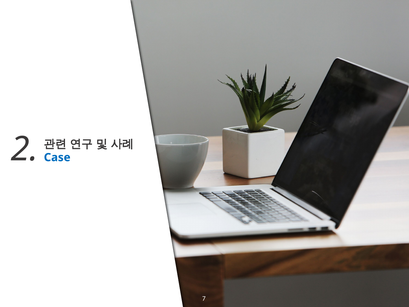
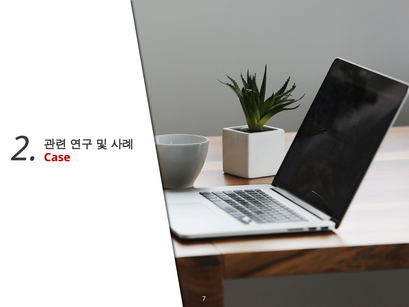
Case colour: blue -> red (57, 157)
